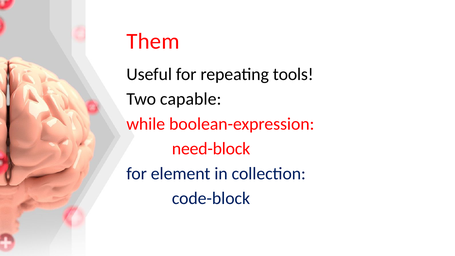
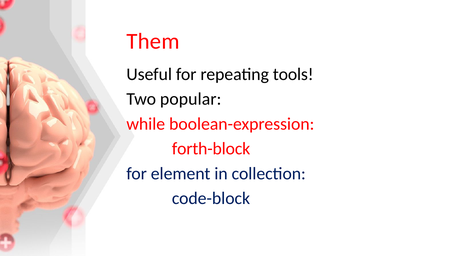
capable: capable -> popular (191, 99)
need-block: need-block -> forth-block (211, 149)
